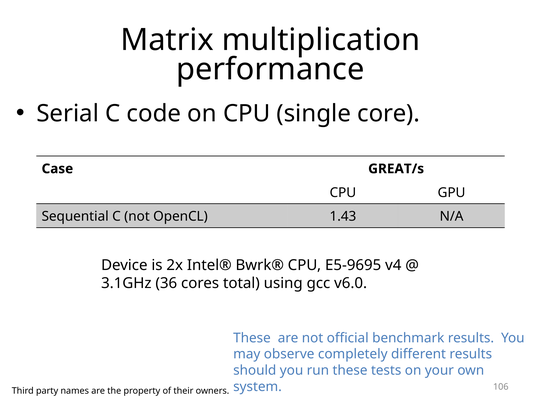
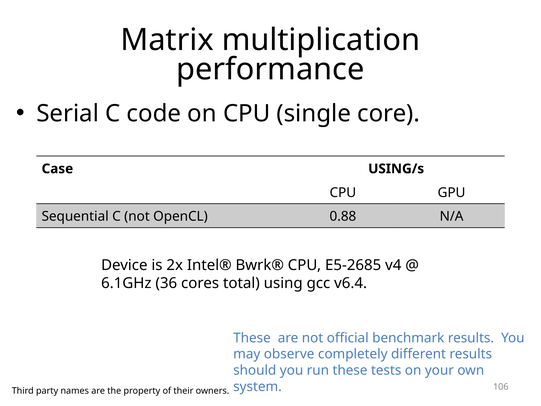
GREAT/s: GREAT/s -> USING/s (396, 169)
1.43: 1.43 -> 0.88 (343, 216)
E5-9695: E5-9695 -> E5-2685 (353, 265)
3.1GHz: 3.1GHz -> 6.1GHz (126, 283)
v6.0: v6.0 -> v6.4 (351, 283)
